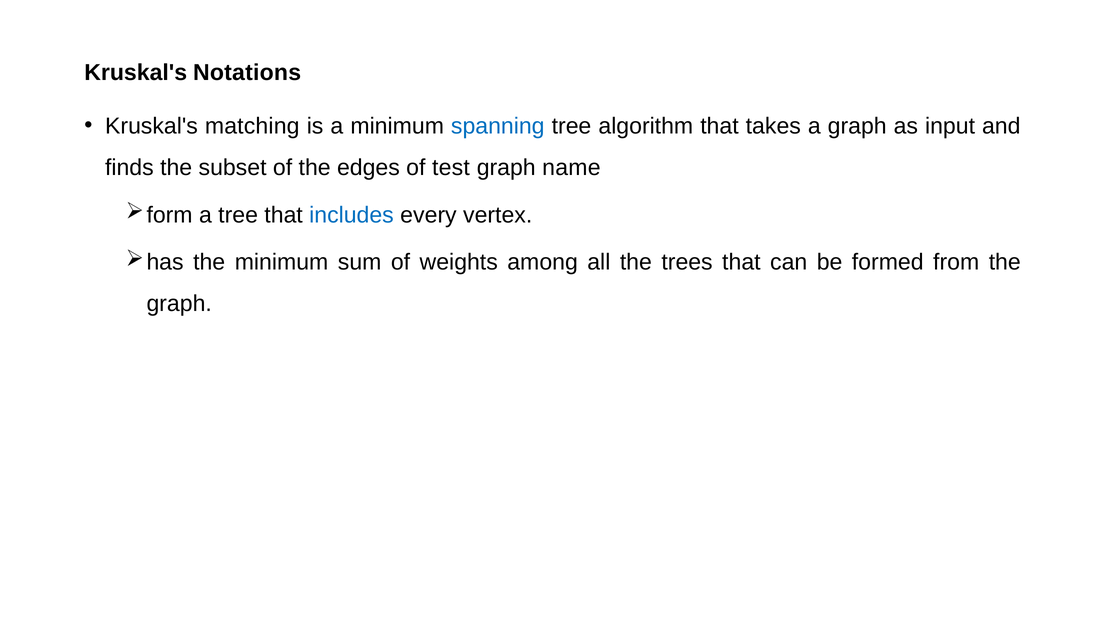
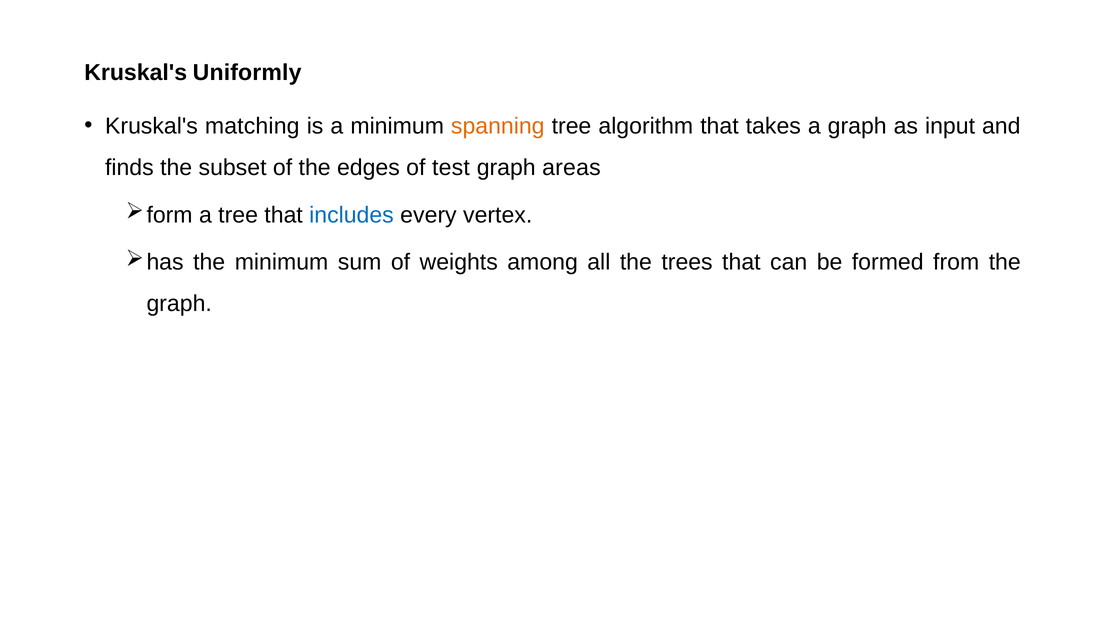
Notations: Notations -> Uniformly (247, 73)
spanning colour: blue -> orange (498, 126)
name: name -> areas (571, 168)
